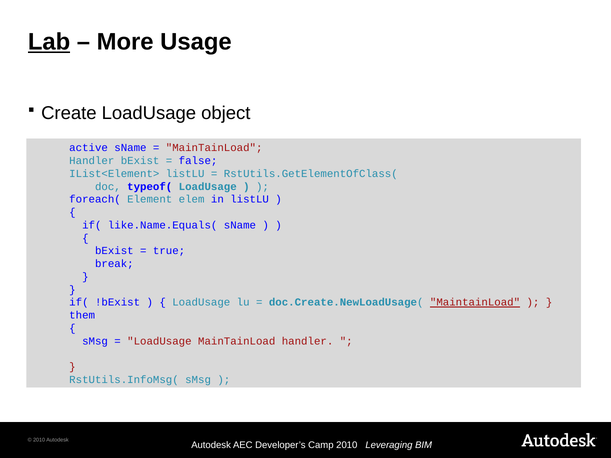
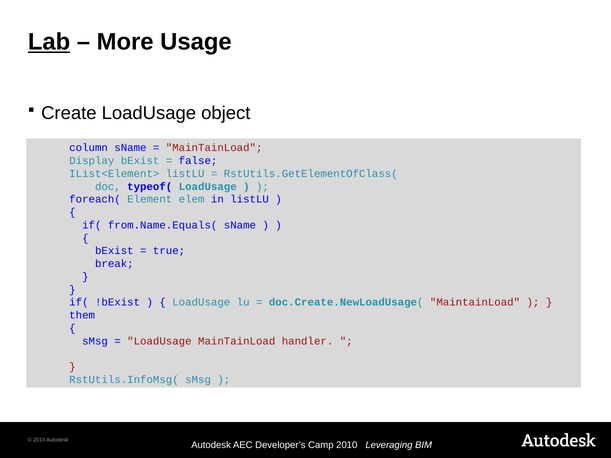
active: active -> column (89, 148)
Handler: Handler -> Display (92, 161)
like.Name.Equals(: like.Name.Equals( -> from.Name.Equals( (163, 225)
MaintainLoad underline: present -> none (475, 302)
